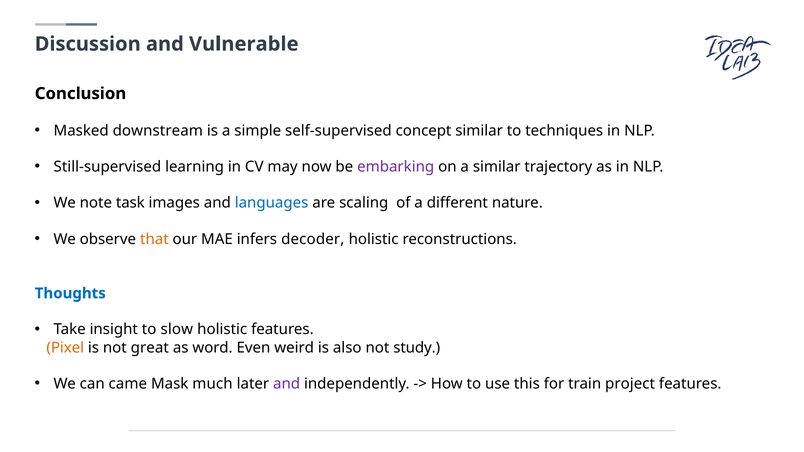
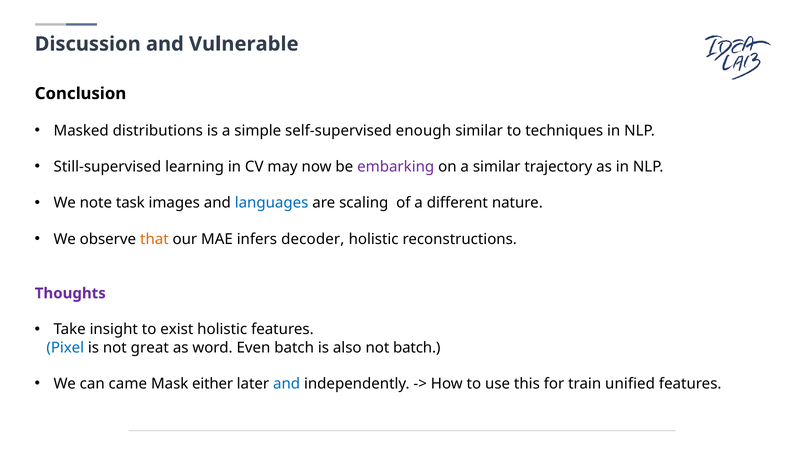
downstream: downstream -> distributions (158, 131)
concept: concept -> enough (423, 131)
Thoughts colour: blue -> purple (70, 293)
slow: slow -> exist (177, 330)
Pixel colour: orange -> blue (65, 348)
Even weird: weird -> batch (294, 348)
not study: study -> batch (417, 348)
much: much -> either (213, 384)
and colour: purple -> blue (287, 384)
project: project -> unified (630, 384)
